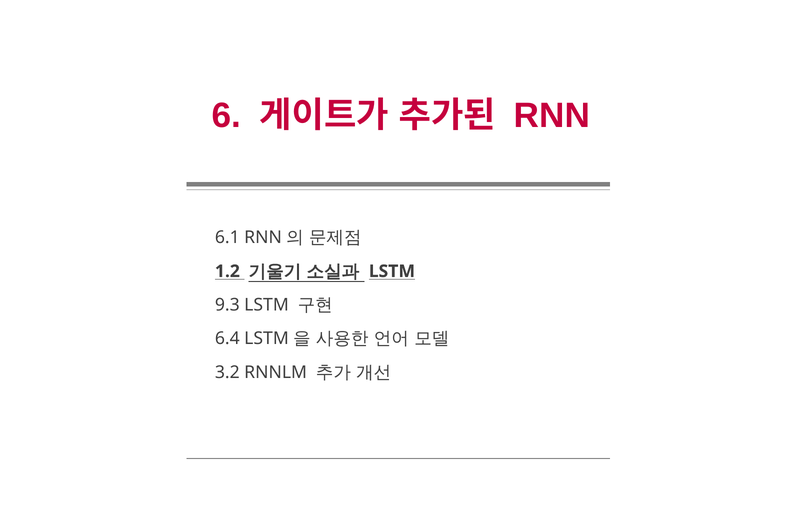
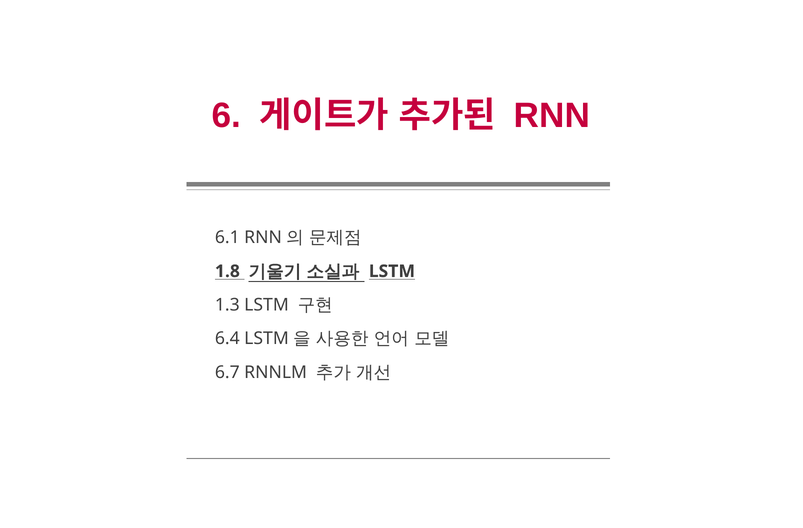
1.2: 1.2 -> 1.8 (227, 271)
9.3: 9.3 -> 1.3 (227, 305)
3.2: 3.2 -> 6.7 (227, 372)
